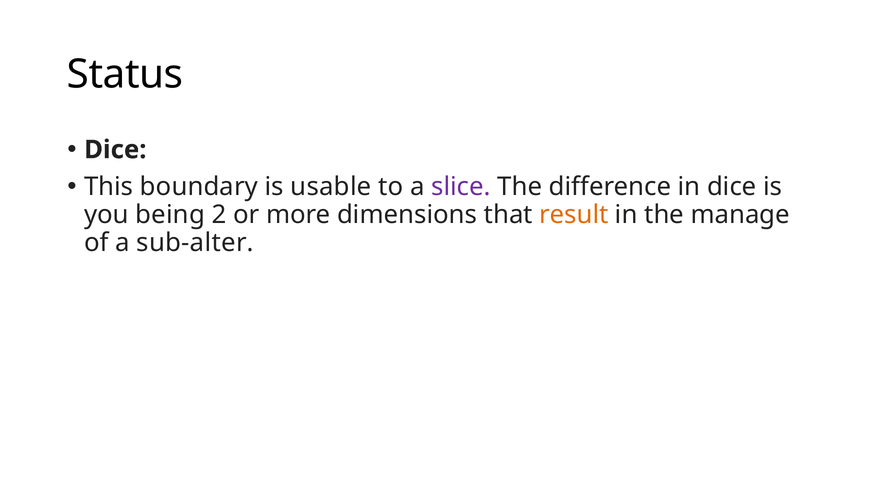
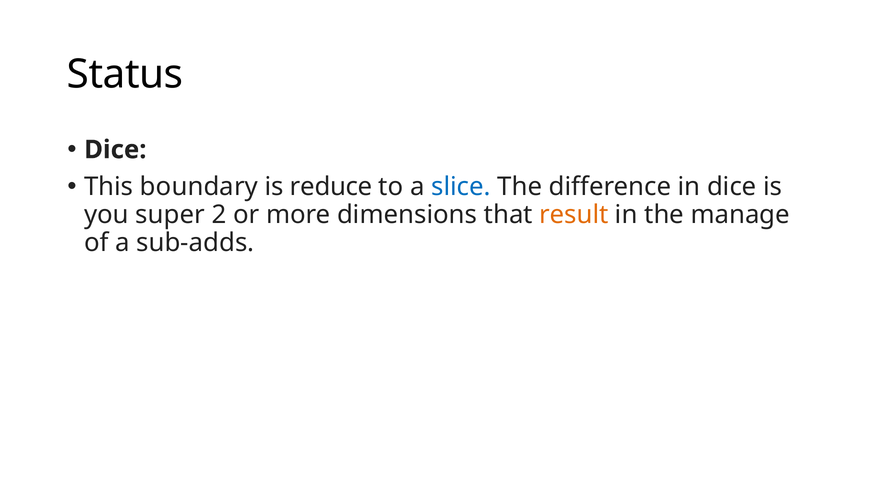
usable: usable -> reduce (331, 187)
slice colour: purple -> blue (461, 187)
being: being -> super (170, 215)
sub-alter: sub-alter -> sub-adds (195, 243)
